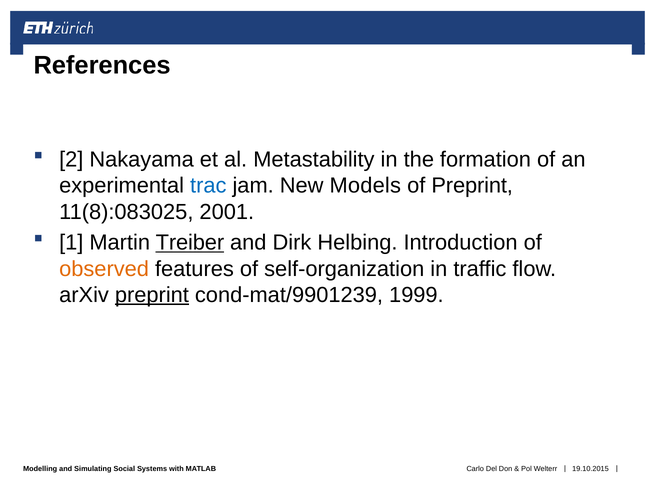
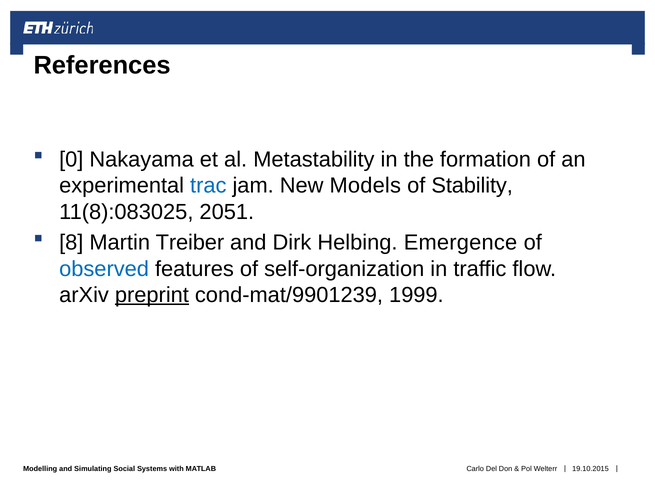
2: 2 -> 0 (71, 160)
of Preprint: Preprint -> Stability (472, 186)
2001: 2001 -> 2051 (227, 212)
1: 1 -> 8 (71, 243)
Treiber underline: present -> none (190, 243)
Introduction: Introduction -> Emergence (460, 243)
observed colour: orange -> blue (104, 269)
